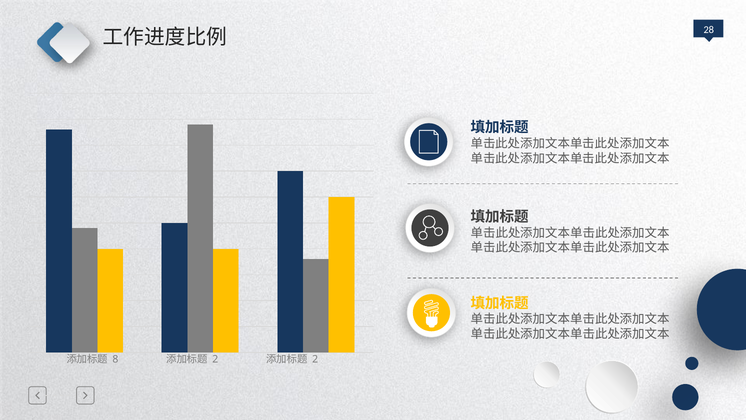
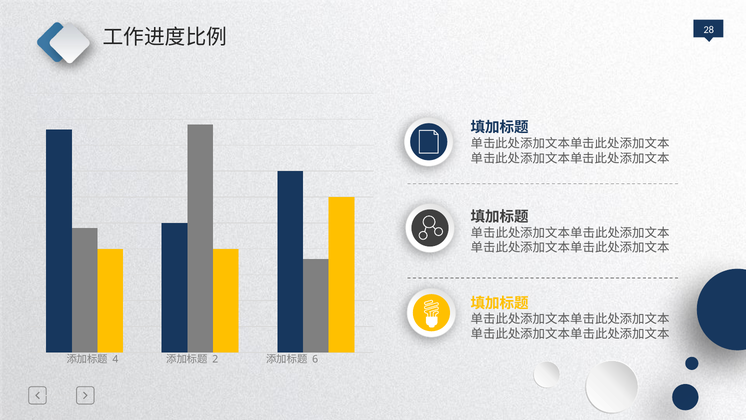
8: 8 -> 4 (115, 359)
2: 2 -> 6 (315, 359)
